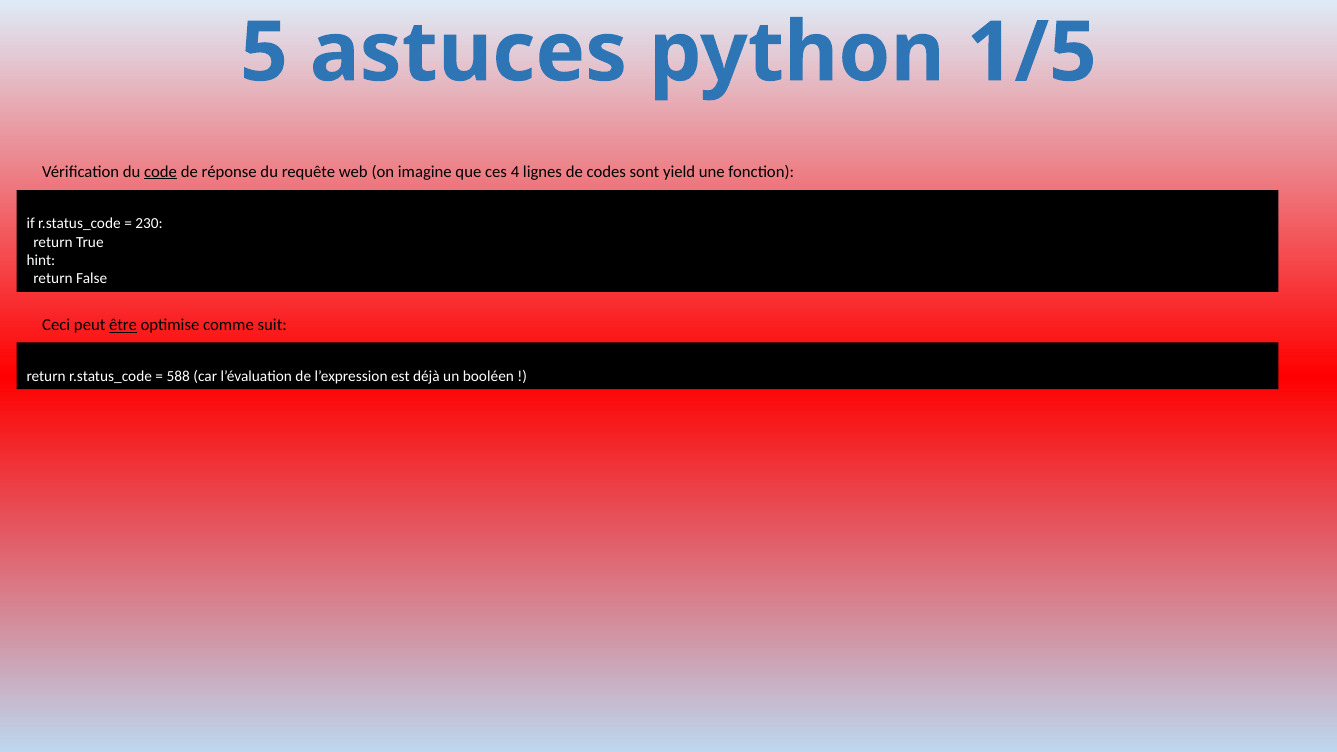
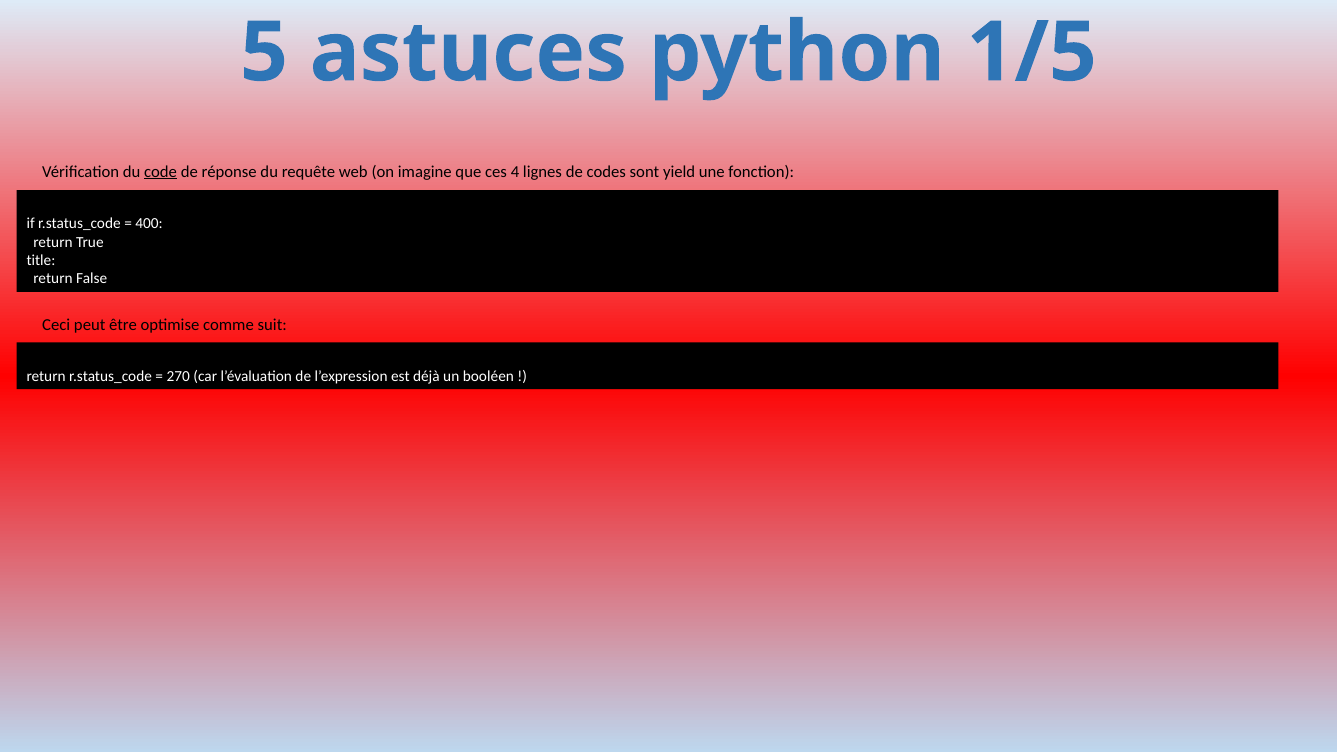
230: 230 -> 400 (149, 224)
hint: hint -> title (41, 260)
être underline: present -> none (123, 325)
588: 588 -> 270 (178, 376)
